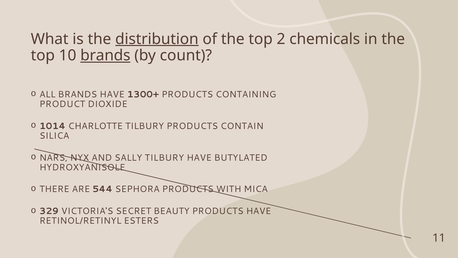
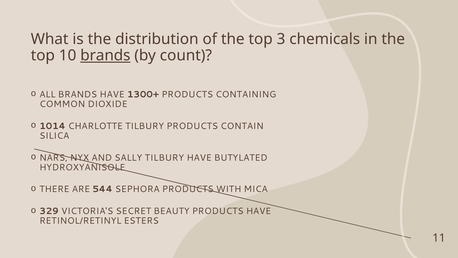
distribution underline: present -> none (157, 39)
2: 2 -> 3 (281, 39)
PRODUCT: PRODUCT -> COMMON (62, 104)
